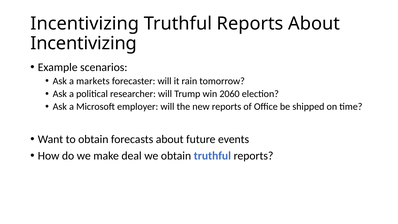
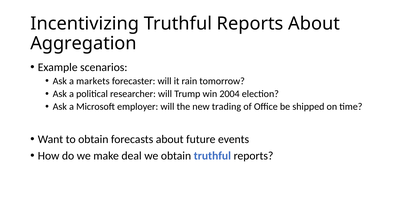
Incentivizing: Incentivizing -> Aggregation (84, 43)
2060: 2060 -> 2004 (230, 94)
new reports: reports -> trading (226, 107)
